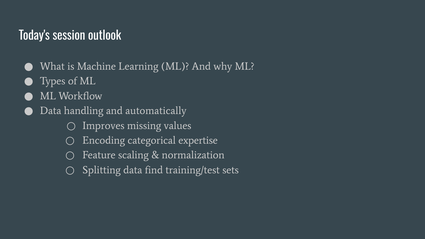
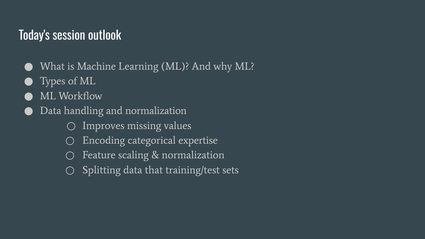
and automatically: automatically -> normalization (156, 111)
find: find -> that (154, 170)
